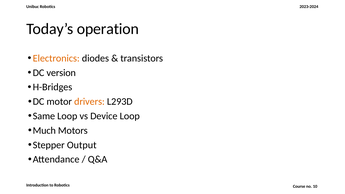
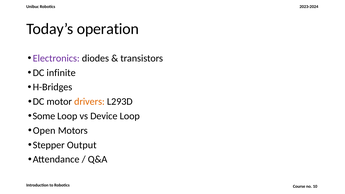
Electronics colour: orange -> purple (56, 58)
version: version -> infinite (61, 73)
Same: Same -> Some (44, 116)
Much: Much -> Open (44, 131)
